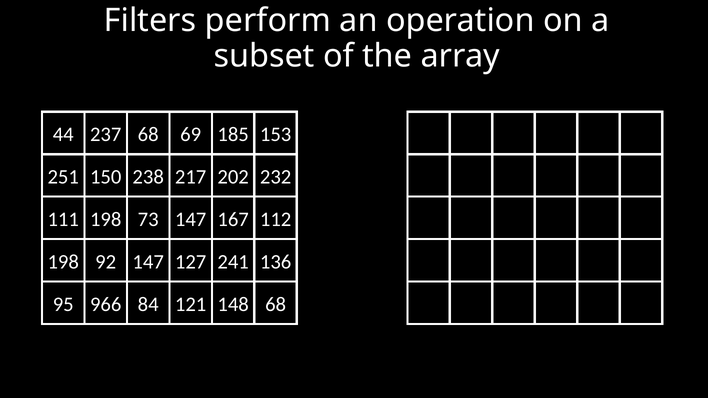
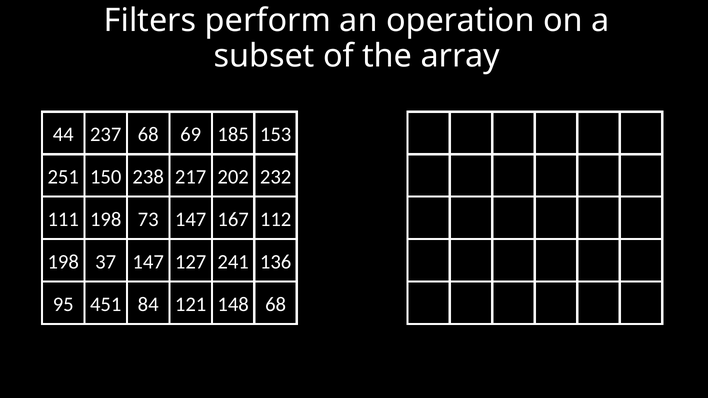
92: 92 -> 37 (106, 262)
966: 966 -> 451 (106, 304)
